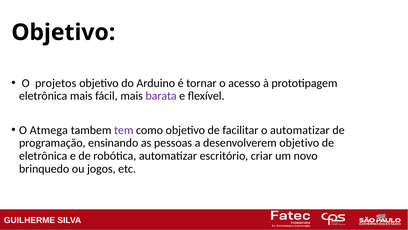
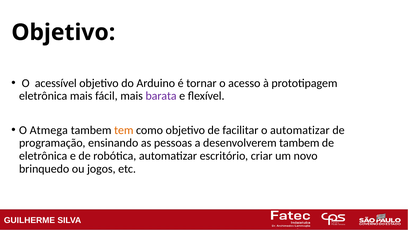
projetos: projetos -> acessível (56, 83)
tem colour: purple -> orange (124, 130)
desenvolverem objetivo: objetivo -> tambem (299, 143)
